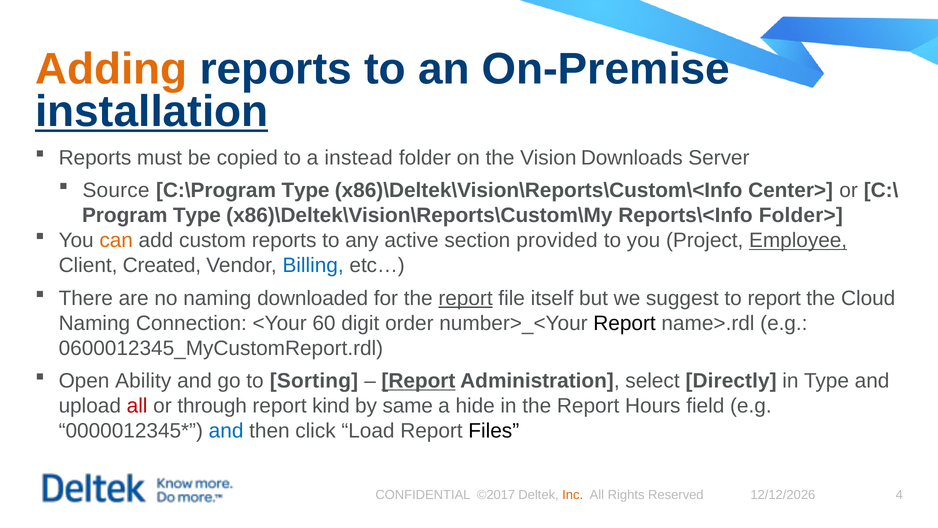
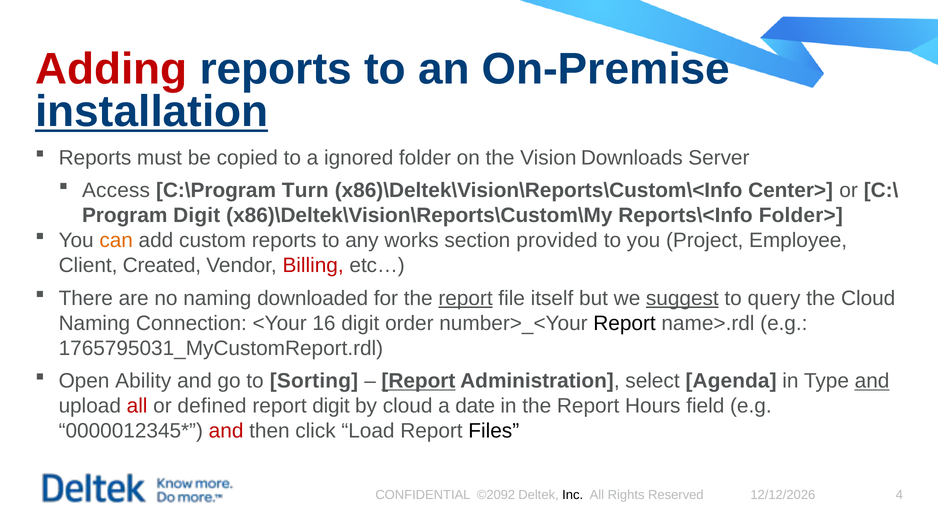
Adding colour: orange -> red (111, 69)
instead: instead -> ignored (359, 158)
Source: Source -> Access (116, 190)
C:\Program Type: Type -> Turn (305, 190)
Type: Type -> Digit (197, 215)
active: active -> works (412, 240)
Employee underline: present -> none (798, 240)
Billing colour: blue -> red (313, 265)
suggest underline: none -> present (682, 298)
to report: report -> query (774, 298)
60: 60 -> 16 (324, 323)
0600012345_MyCustomReport.rdl: 0600012345_MyCustomReport.rdl -> 1765795031_MyCustomReport.rdl (221, 348)
Directly: Directly -> Agenda (731, 381)
and underline: none -> present (872, 381)
through: through -> defined (212, 406)
report kind: kind -> digit (331, 406)
by same: same -> cloud (408, 406)
hide: hide -> date (475, 406)
and colour: blue -> red (226, 431)
©2017: ©2017 -> ©2092 (496, 495)
Inc colour: orange -> black (573, 495)
